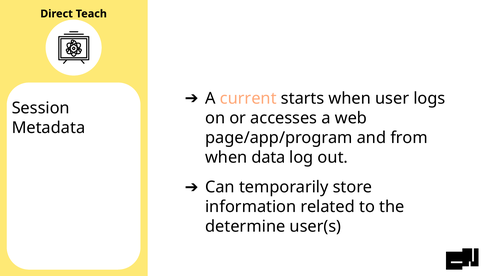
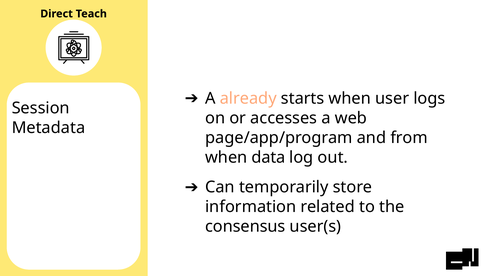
current: current -> already (248, 98)
determine: determine -> consensus (245, 227)
